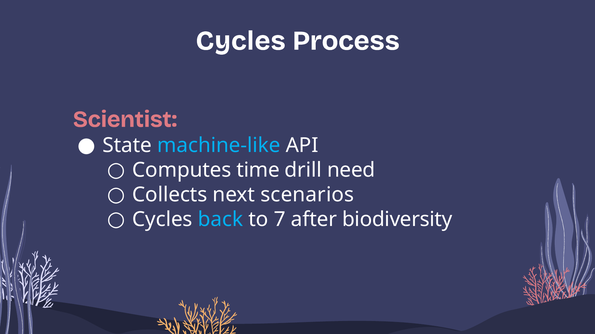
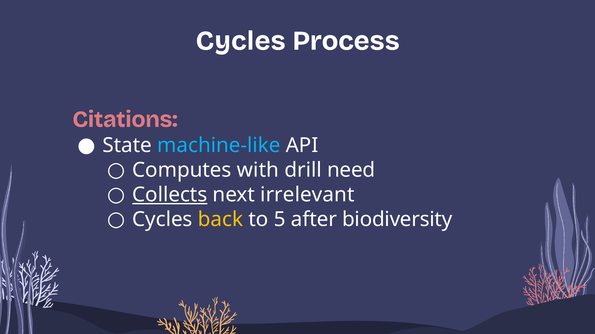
Scientist: Scientist -> Citations (125, 119)
time: time -> with (258, 170)
Collects underline: none -> present (170, 195)
scenarios: scenarios -> irrelevant (307, 195)
back colour: light blue -> yellow (220, 220)
7: 7 -> 5 (280, 220)
